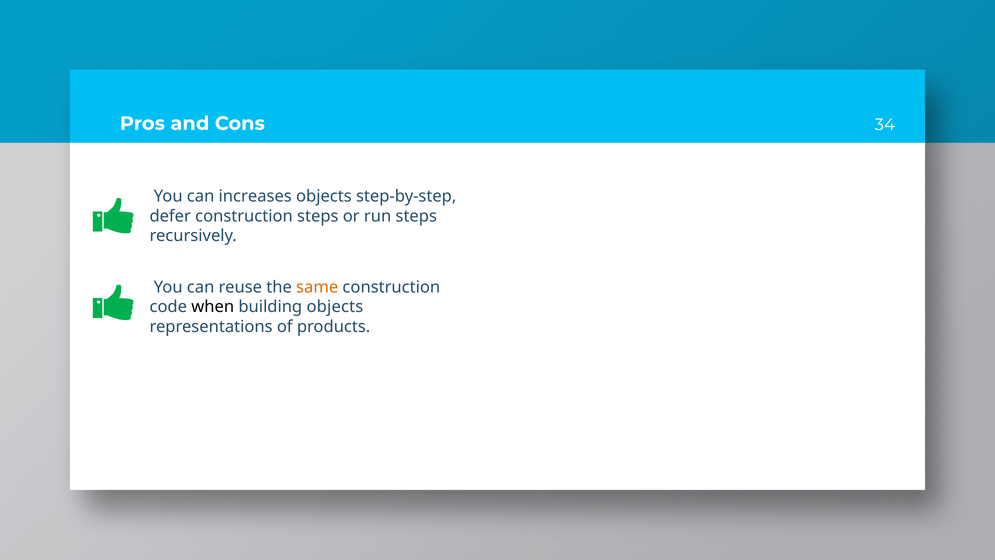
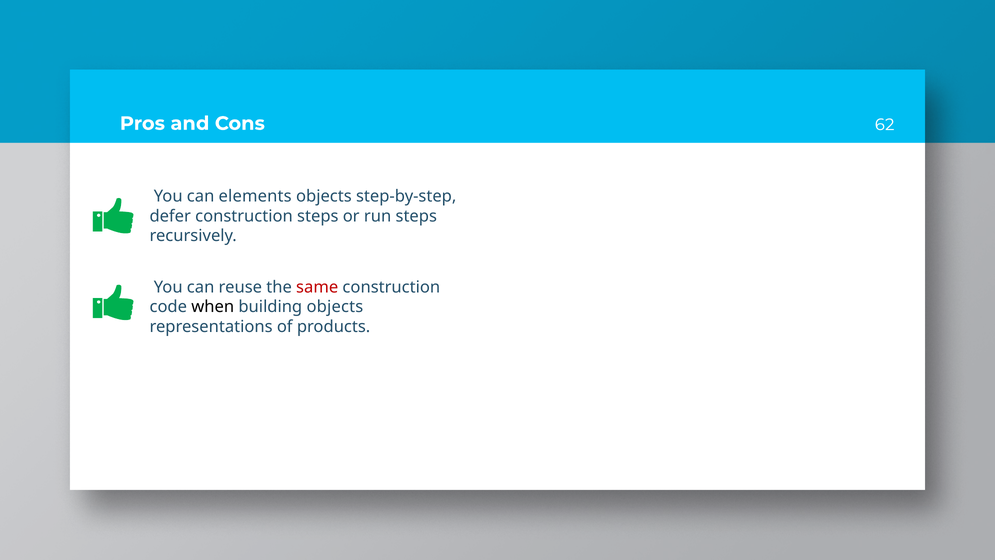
34: 34 -> 62 (885, 125)
increases: increases -> elements (255, 196)
same colour: orange -> red (317, 287)
